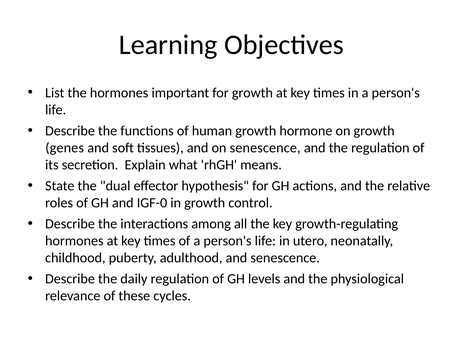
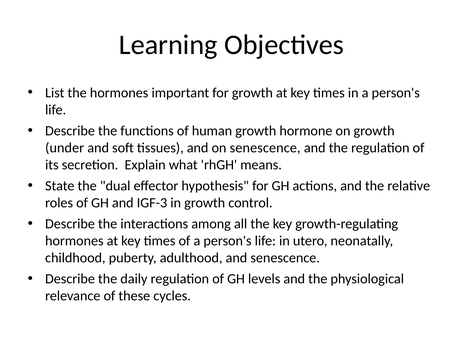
genes: genes -> under (65, 148)
IGF-0: IGF-0 -> IGF-3 (152, 203)
